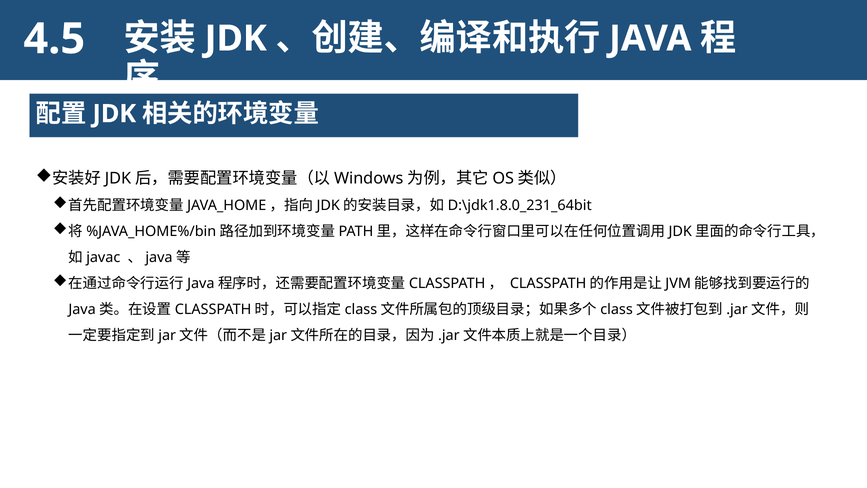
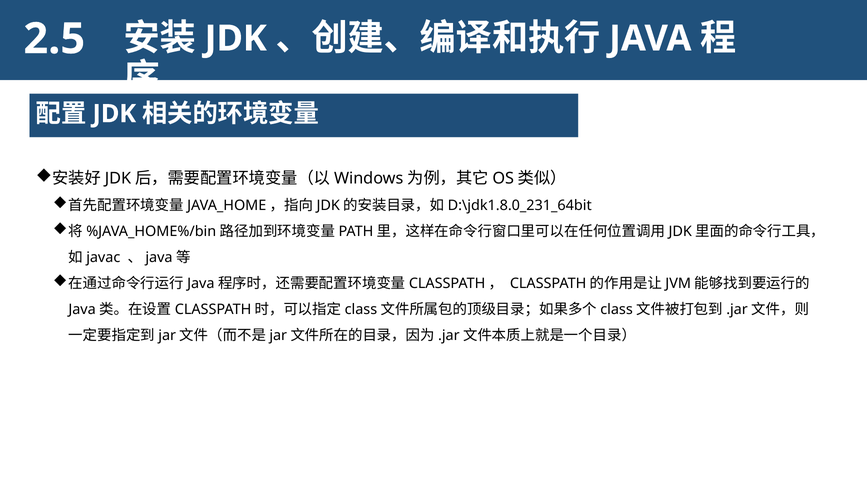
4.5: 4.5 -> 2.5 (54, 39)
